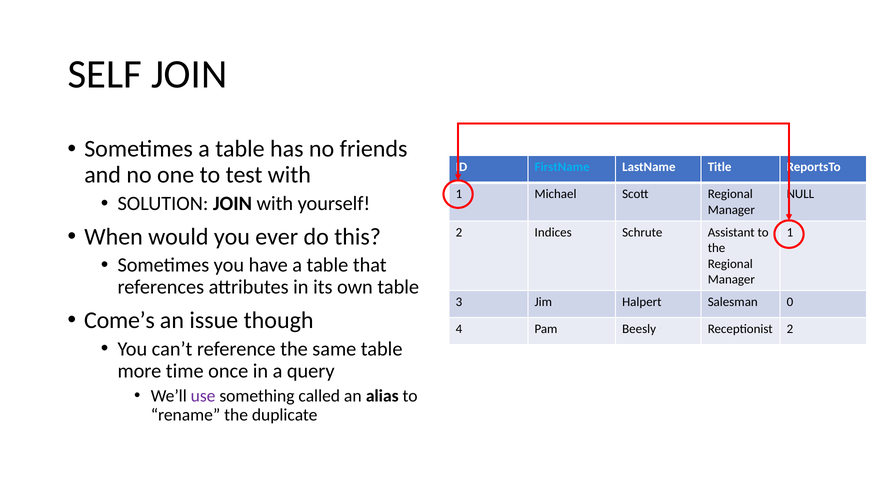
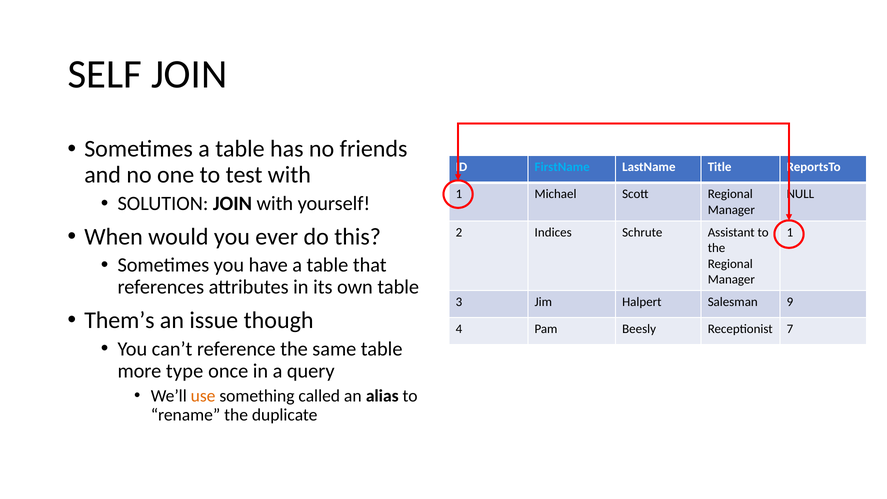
0: 0 -> 9 (790, 302)
Come’s: Come’s -> Them’s (119, 320)
Receptionist 2: 2 -> 7 (790, 329)
time: time -> type (185, 371)
use colour: purple -> orange (203, 396)
